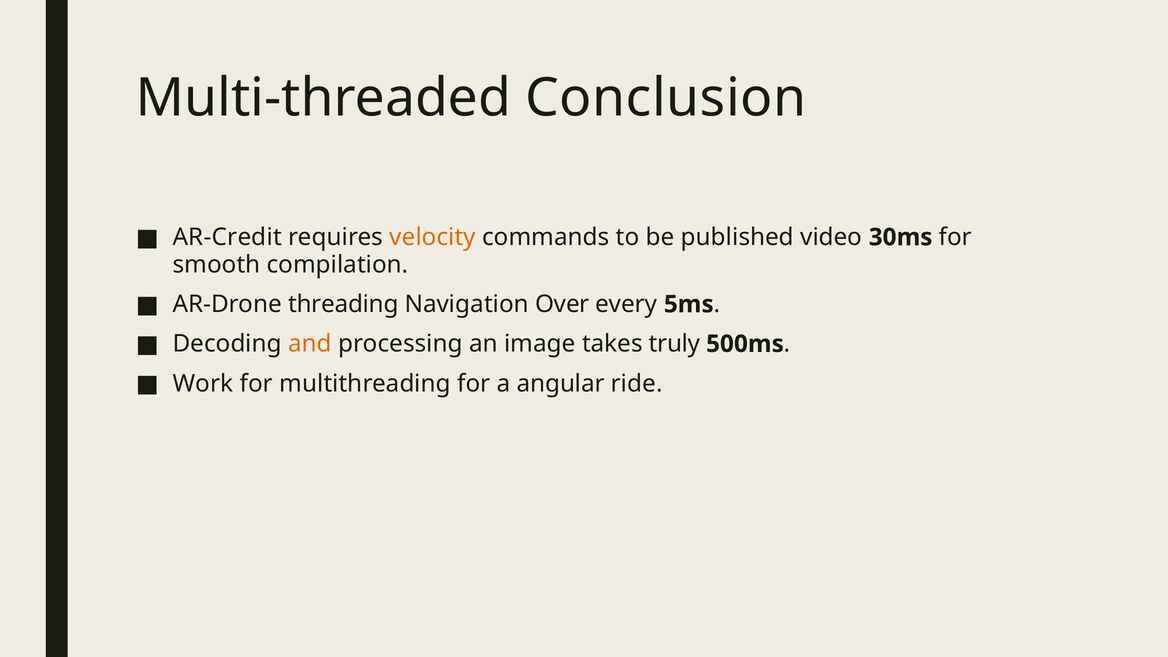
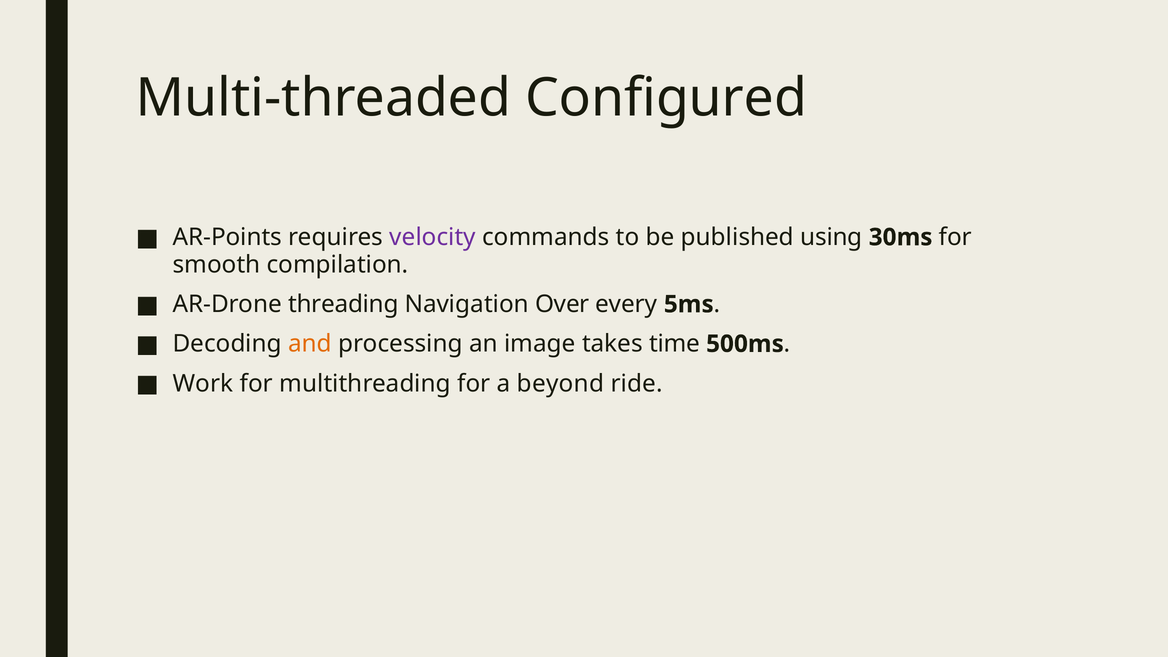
Conclusion: Conclusion -> Configured (666, 98)
AR-Credit: AR-Credit -> AR-Points (227, 237)
velocity colour: orange -> purple (433, 237)
video: video -> using (831, 237)
truly: truly -> time (675, 344)
angular: angular -> beyond (561, 384)
